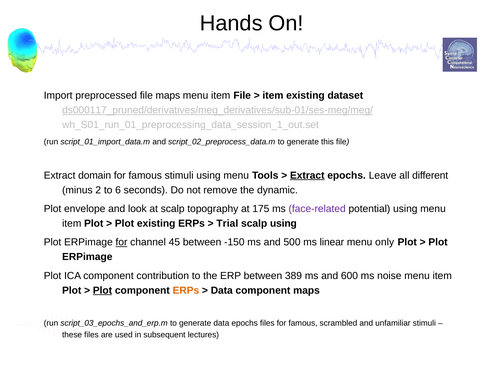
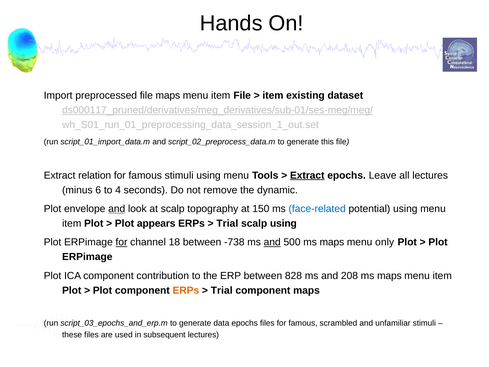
domain: domain -> relation (95, 175)
all different: different -> lectures (430, 175)
2: 2 -> 6 (98, 190)
6: 6 -> 4 (118, 190)
and underline: none -> present (117, 209)
175: 175 -> 150 (261, 209)
face-related colour: purple -> blue (317, 209)
Plot existing: existing -> appears (156, 223)
45: 45 -> 18 (174, 242)
-150: -150 -> -738 (234, 242)
and underline: none -> present (272, 242)
500 ms linear: linear -> maps (332, 242)
389: 389 -> 828 (293, 275)
600: 600 -> 208 (349, 275)
noise: noise -> maps (389, 275)
Plot underline: present -> none (102, 290)
Data: Data -> Trial (222, 290)
